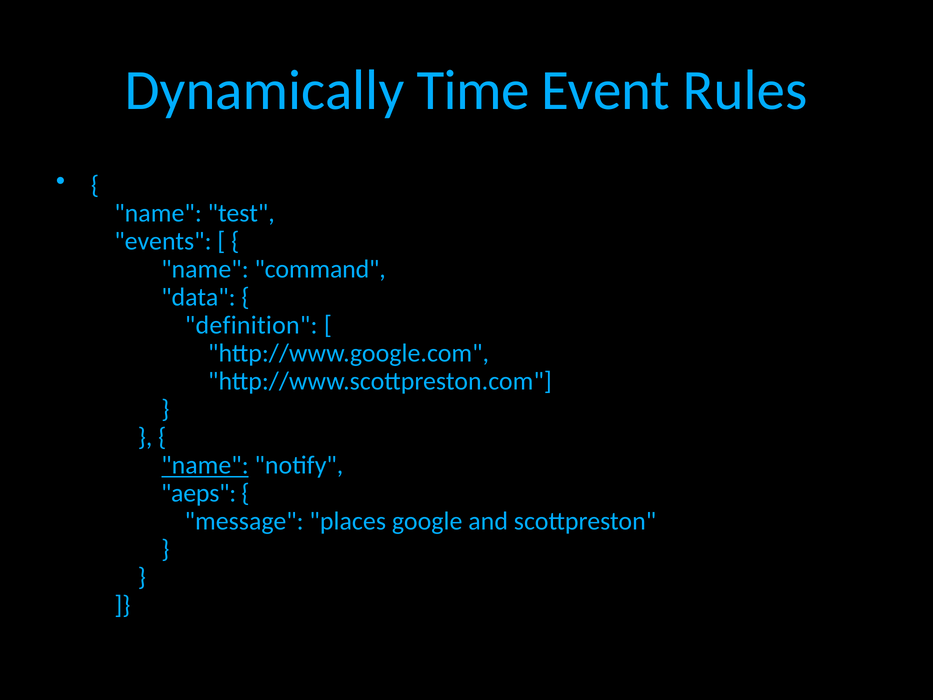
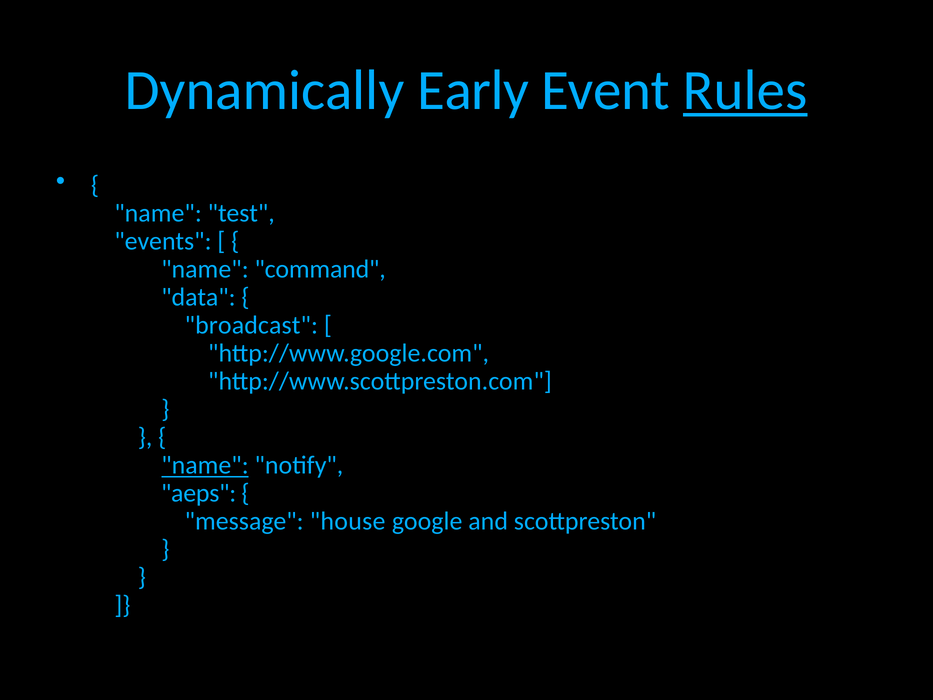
Time: Time -> Early (473, 90)
Rules underline: none -> present (745, 90)
definition: definition -> broadcast (251, 325)
places: places -> house (348, 521)
